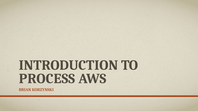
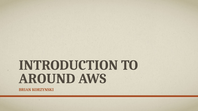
PROCESS: PROCESS -> AROUND (47, 79)
